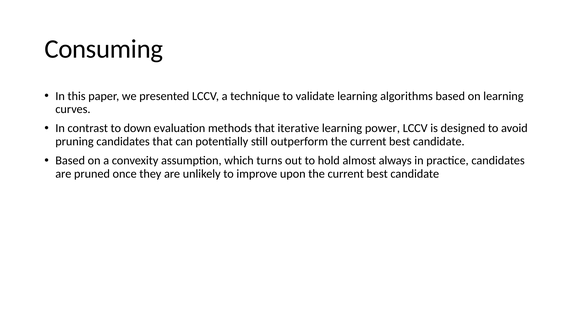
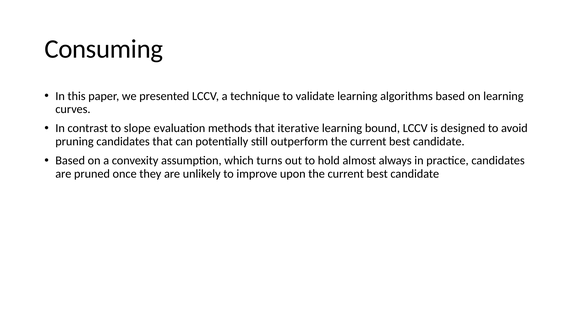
down: down -> slope (137, 128)
power: power -> bound (382, 128)
